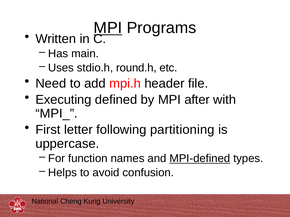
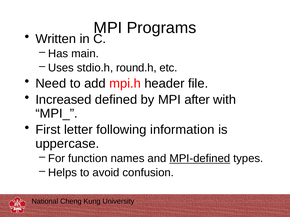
MPI underline: present -> none (108, 28)
Executing: Executing -> Increased (63, 100)
partitioning: partitioning -> information (182, 130)
